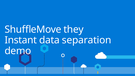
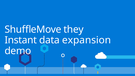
separation: separation -> expansion (87, 40)
